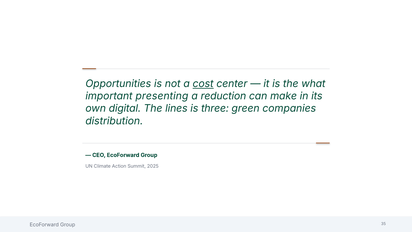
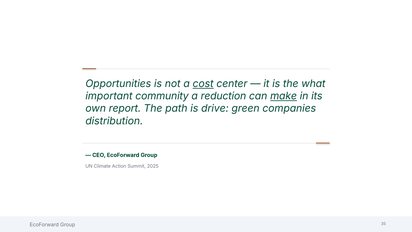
presenting: presenting -> community (162, 96)
make underline: none -> present (284, 96)
digital: digital -> report (125, 108)
lines: lines -> path (176, 108)
three: three -> drive (215, 108)
